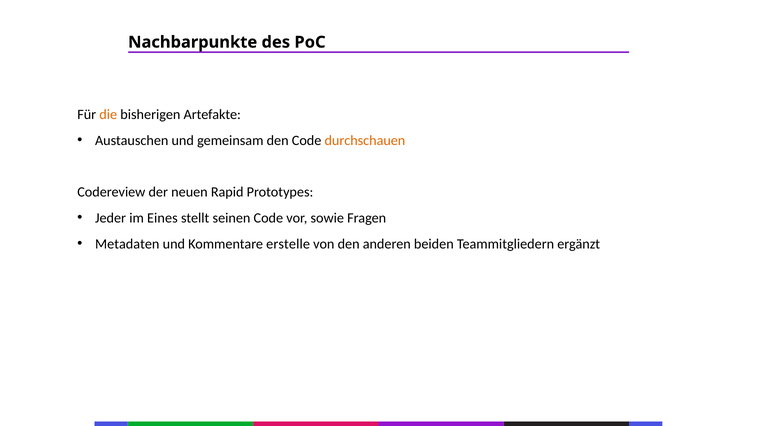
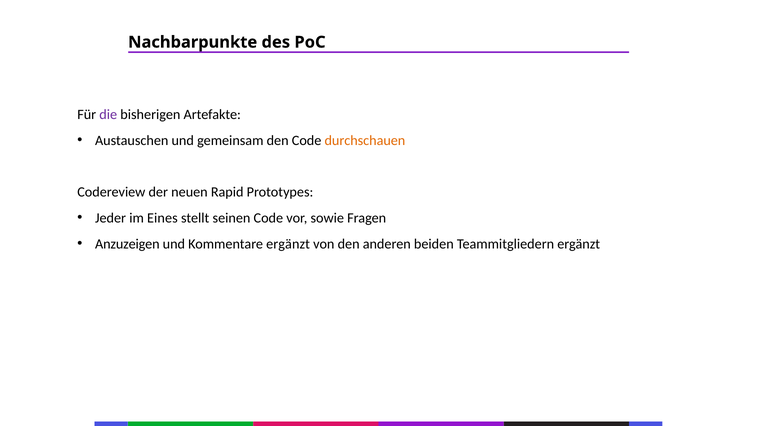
die colour: orange -> purple (108, 114)
Metadaten: Metadaten -> Anzuzeigen (127, 244)
Kommentare erstelle: erstelle -> ergänzt (288, 244)
